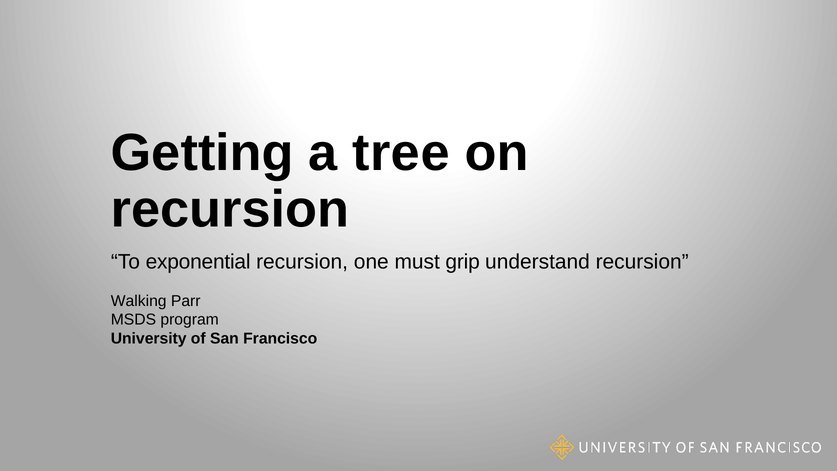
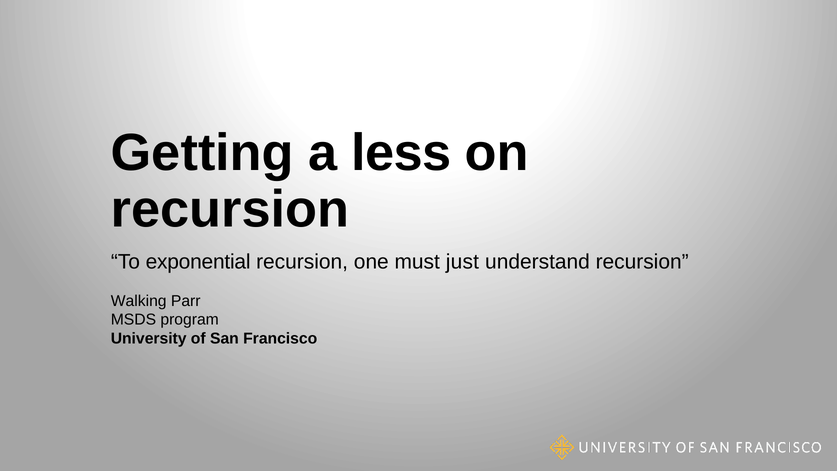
tree: tree -> less (401, 153)
grip: grip -> just (462, 262)
